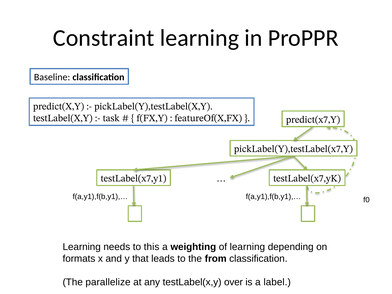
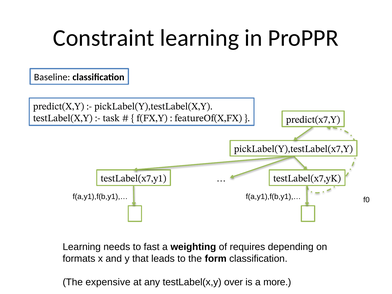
this: this -> fast (152, 247)
of learning: learning -> requires (247, 247)
from: from -> form (216, 259)
parallelize: parallelize -> expensive (108, 282)
label: label -> more (277, 282)
